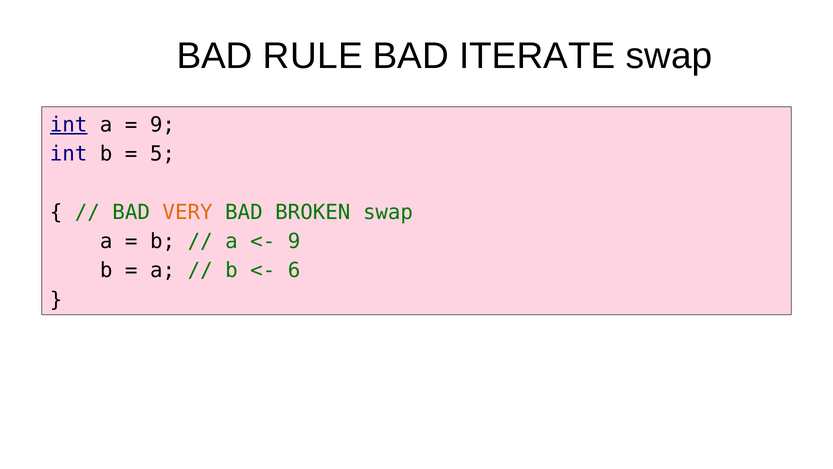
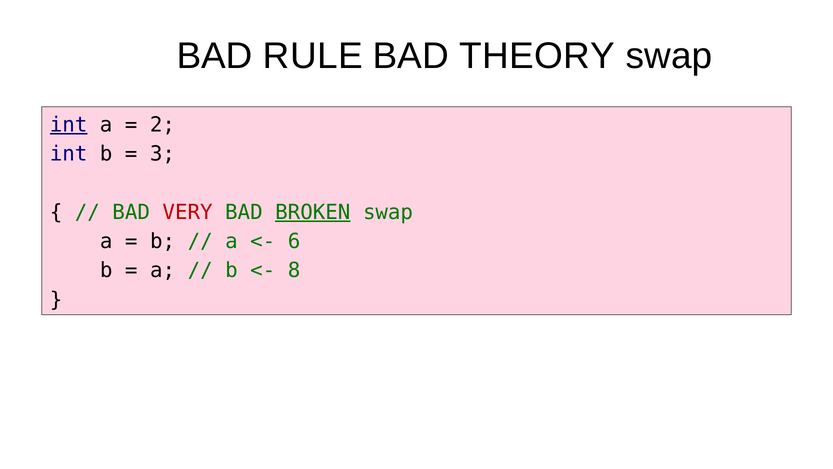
ITERATE: ITERATE -> THEORY (537, 56)
9: 9 -> 2 (162, 125)
5: 5 -> 3 (162, 154)
VERY colour: orange -> red (188, 212)
BROKEN underline: none -> present (313, 212)
9: 9 -> 6 (294, 241)
6: 6 -> 8 (294, 270)
